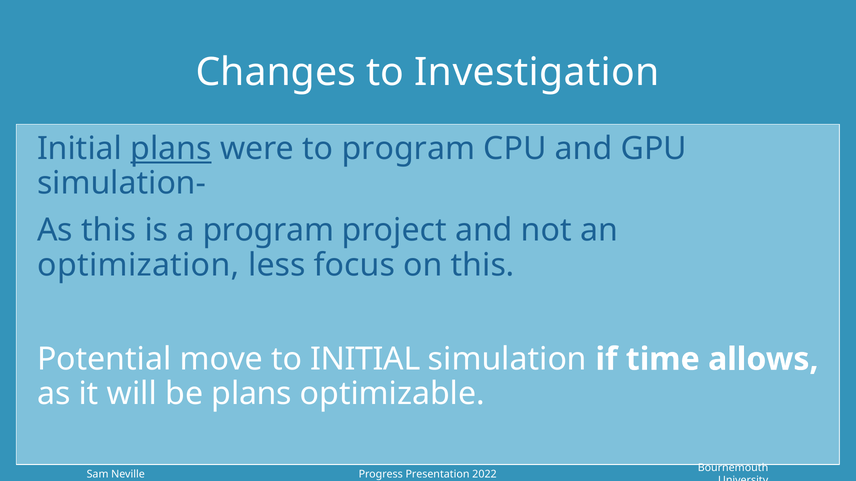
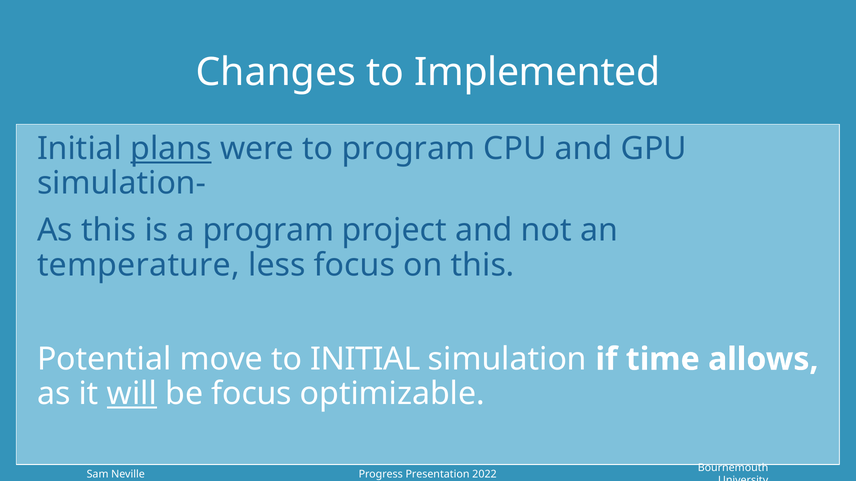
Investigation: Investigation -> Implemented (537, 72)
optimization: optimization -> temperature (138, 265)
will underline: none -> present (132, 394)
be plans: plans -> focus (252, 394)
